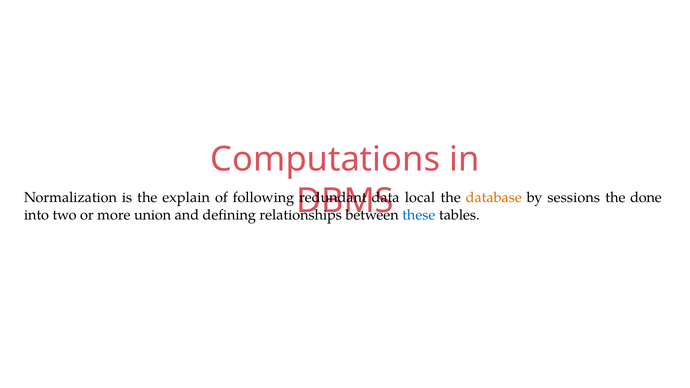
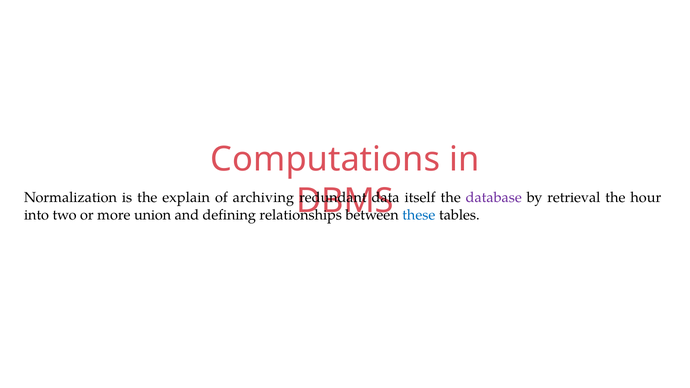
following: following -> archiving (263, 198)
local: local -> itself (420, 198)
database colour: orange -> purple (494, 198)
sessions: sessions -> retrieval (574, 198)
done: done -> hour (646, 198)
